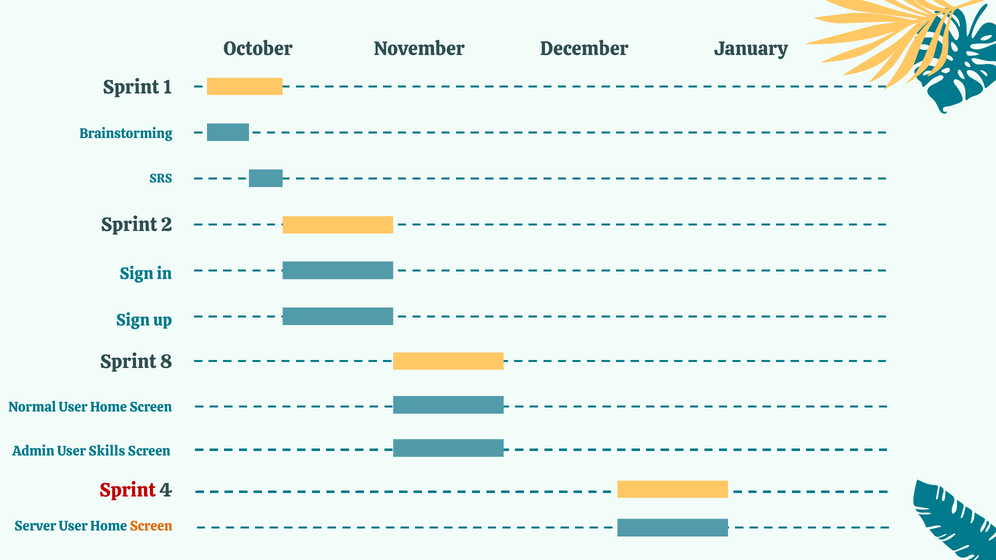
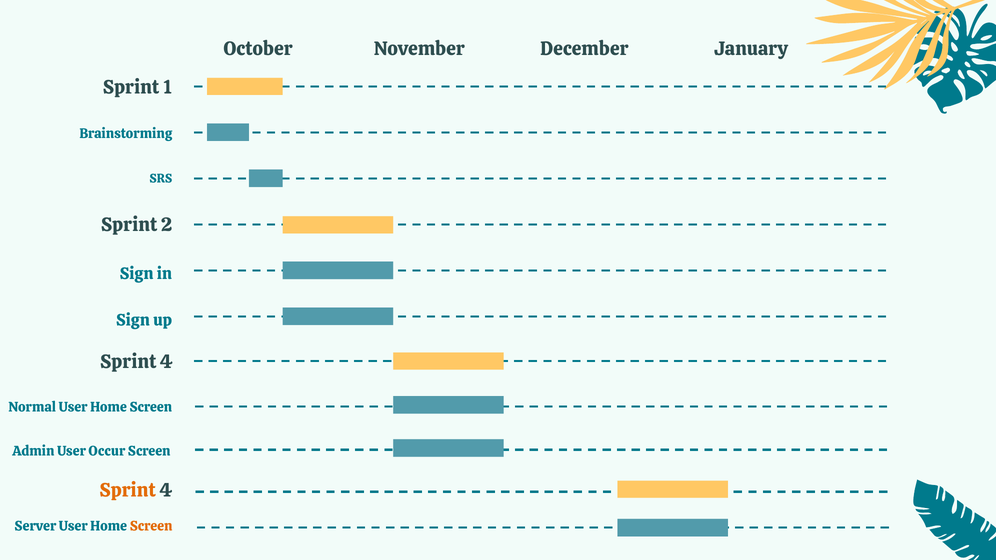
8: 8 -> 4 (166, 362)
Skills: Skills -> Occur (107, 451)
Sprint colour: red -> orange (128, 490)
